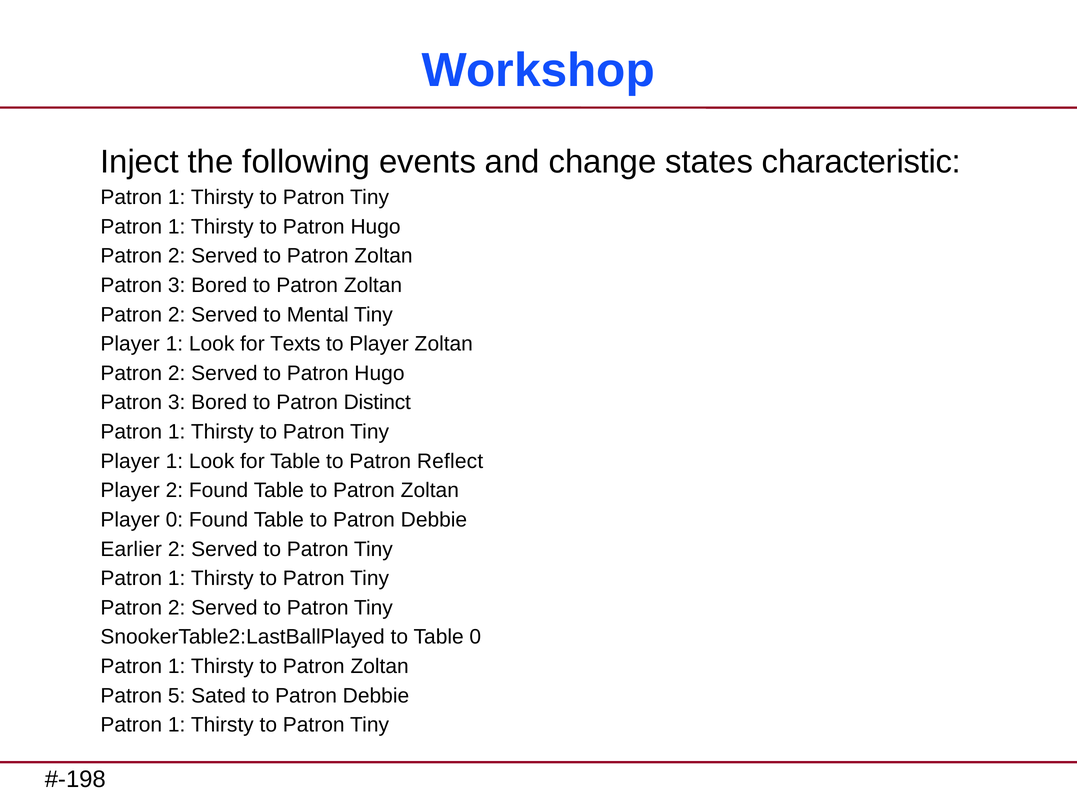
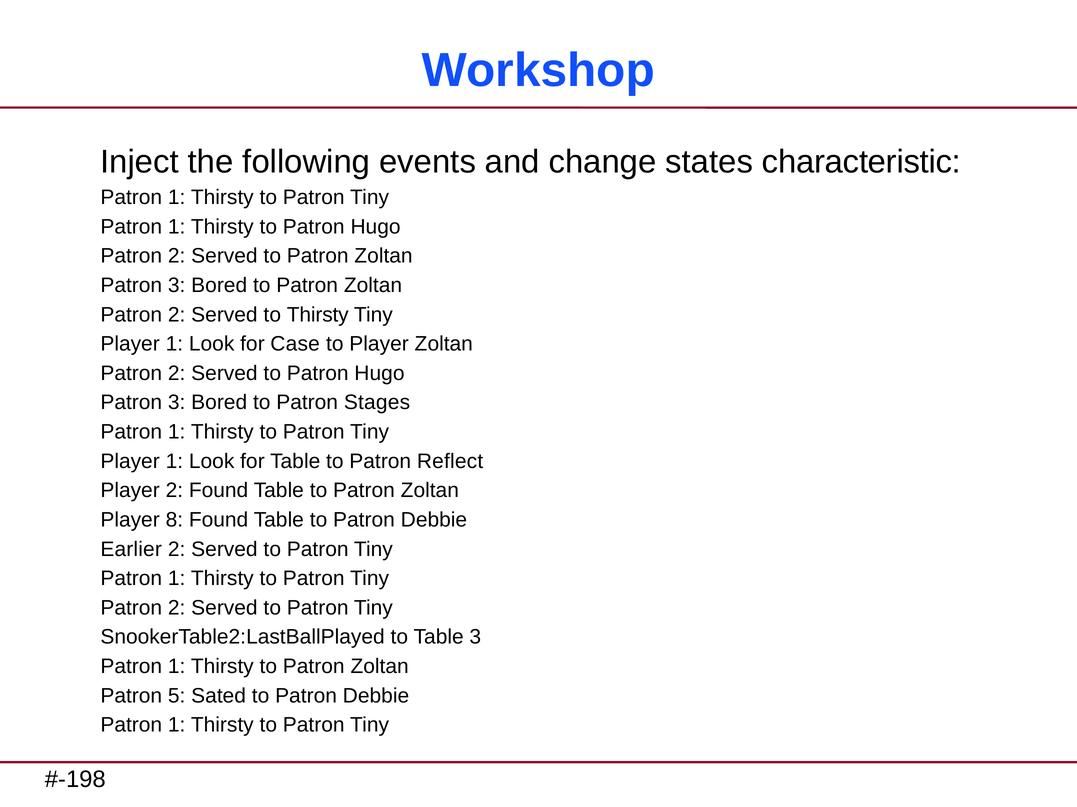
to Mental: Mental -> Thirsty (318, 315)
Texts: Texts -> Case (295, 344)
Distinct: Distinct -> Stages (377, 403)
Player 0: 0 -> 8 (174, 520)
Table 0: 0 -> 3 (475, 638)
